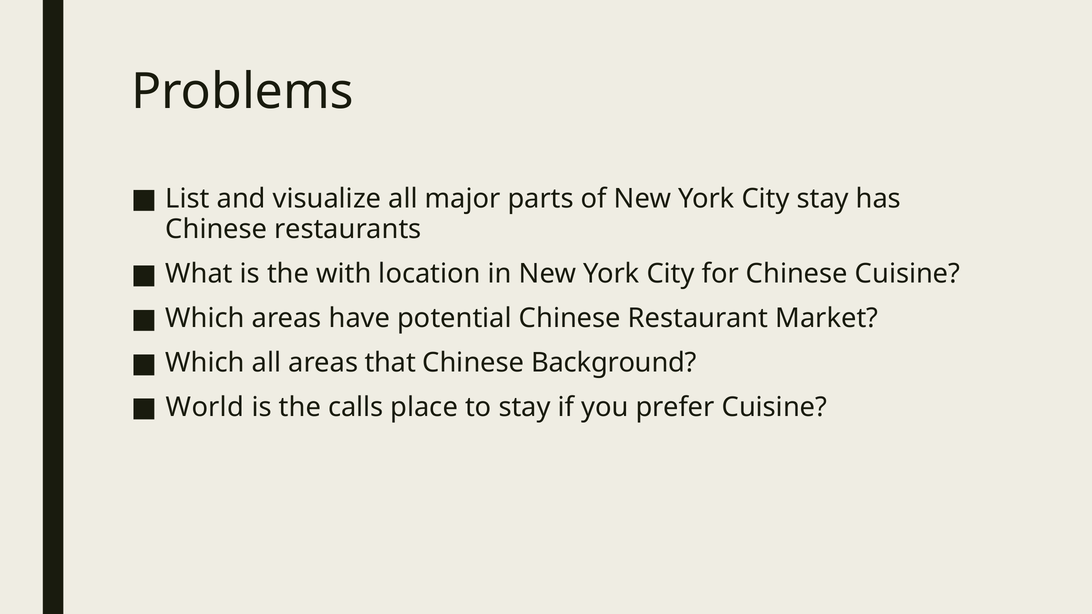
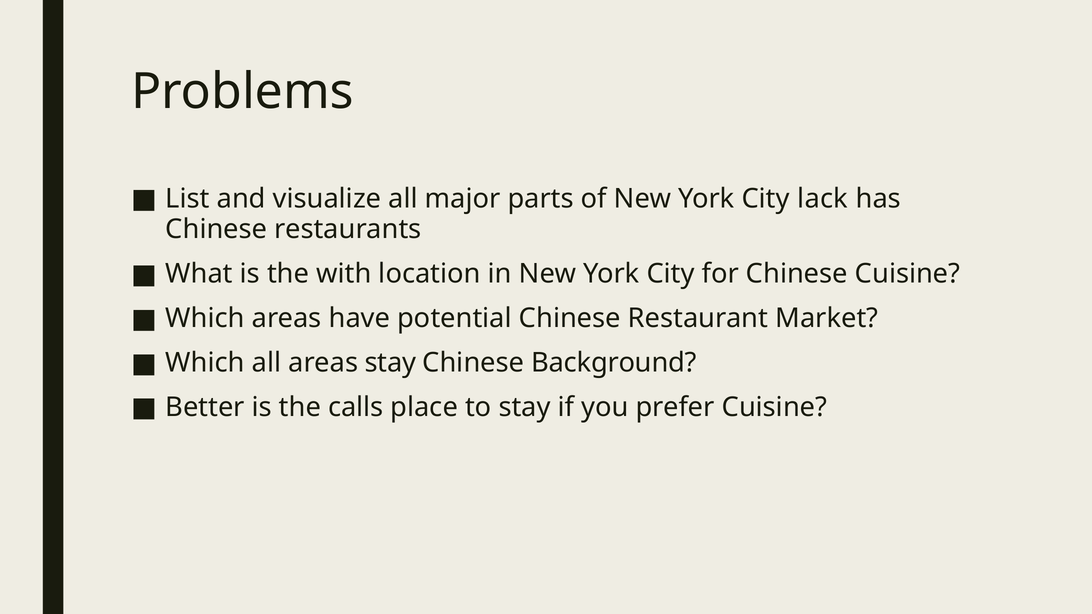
City stay: stay -> lack (823, 199)
areas that: that -> stay (390, 363)
World: World -> Better (205, 407)
